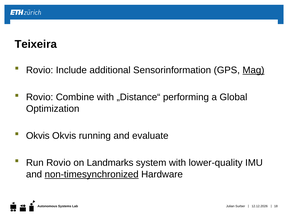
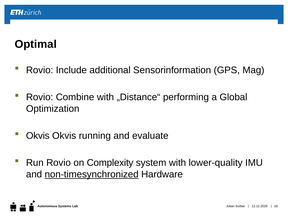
Teixeira: Teixeira -> Optimal (36, 44)
Mag underline: present -> none (253, 70)
Landmarks: Landmarks -> Complexity (110, 163)
